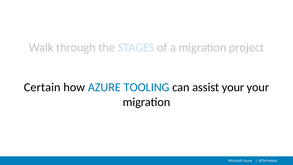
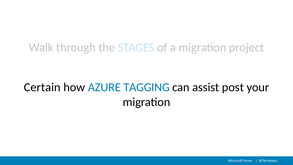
TOOLING: TOOLING -> TAGGING (147, 87)
assist your: your -> post (233, 87)
